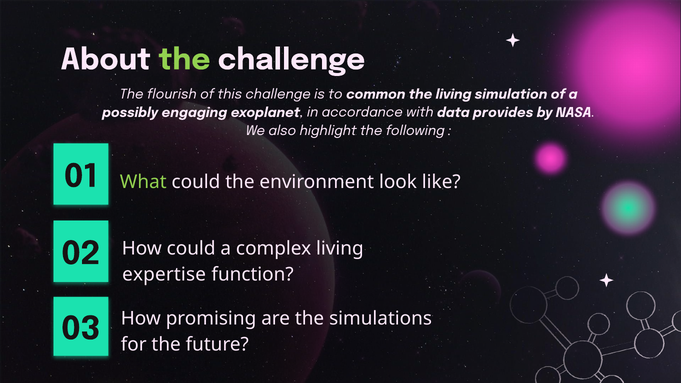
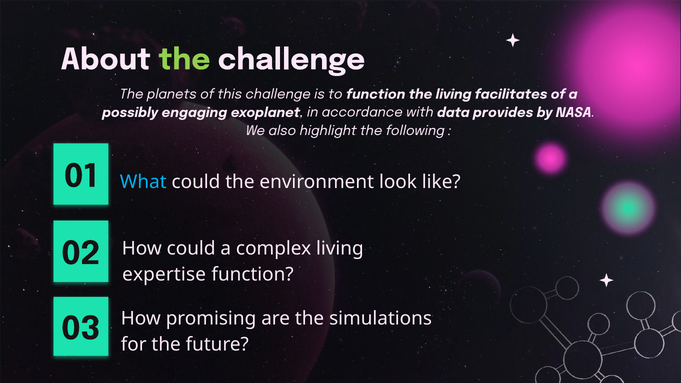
flourish: flourish -> planets (172, 94)
to common: common -> function (376, 94)
simulation: simulation -> facilitates (511, 94)
What colour: light green -> light blue (143, 182)
